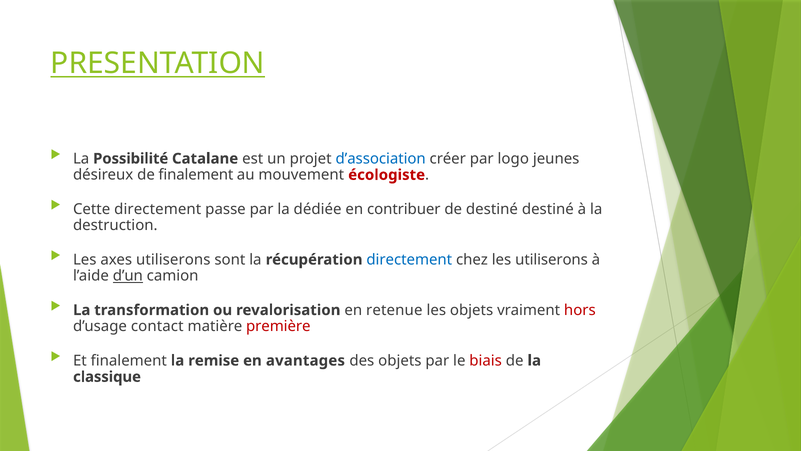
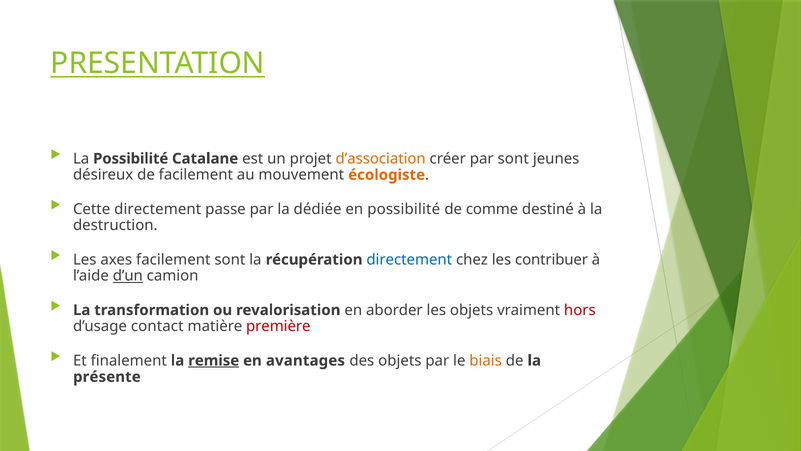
d’association colour: blue -> orange (381, 158)
par logo: logo -> sont (513, 158)
de finalement: finalement -> facilement (196, 175)
écologiste colour: red -> orange (387, 175)
en contribuer: contribuer -> possibilité (404, 209)
de destiné: destiné -> comme (492, 209)
axes utiliserons: utiliserons -> facilement (173, 259)
les utiliserons: utiliserons -> contribuer (552, 259)
retenue: retenue -> aborder (394, 310)
remise underline: none -> present (214, 360)
biais colour: red -> orange (486, 360)
classique: classique -> présente (107, 377)
